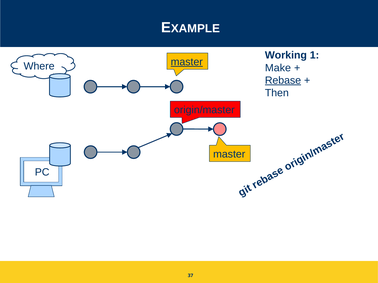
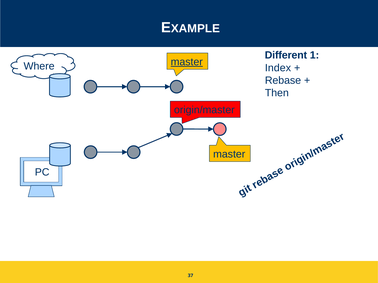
Working: Working -> Different (286, 55)
Make: Make -> Index (278, 68)
Rebase underline: present -> none (283, 81)
